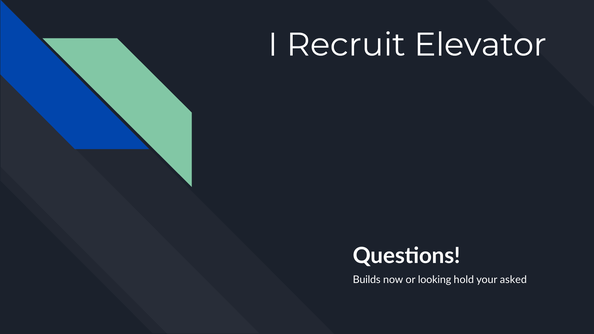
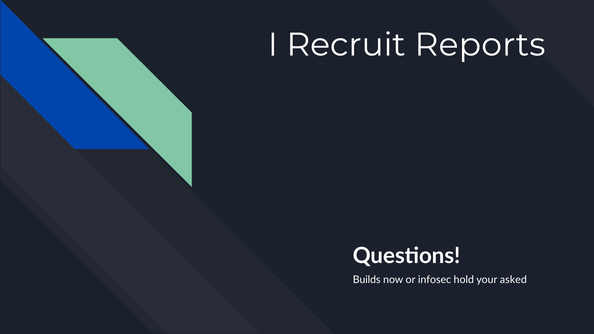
Elevator: Elevator -> Reports (480, 45)
looking: looking -> infosec (435, 280)
